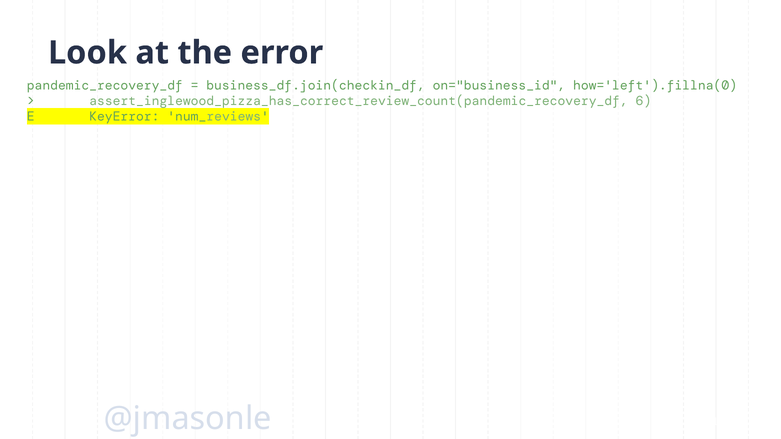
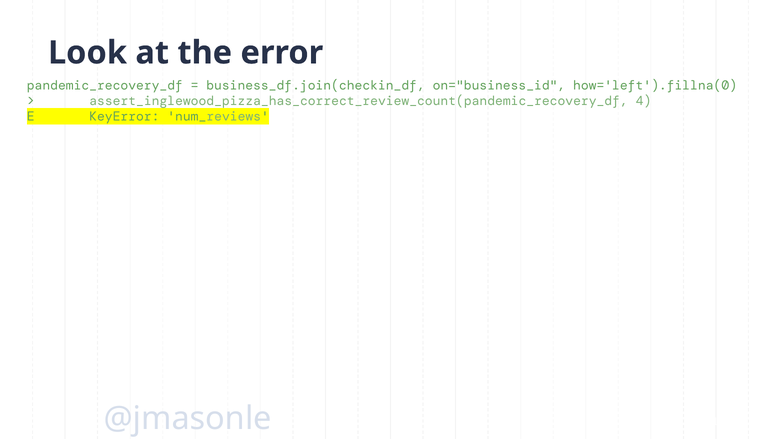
6: 6 -> 4 (643, 101)
